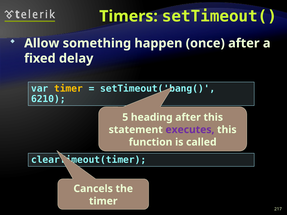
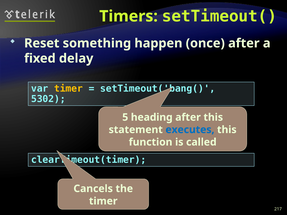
Allow: Allow -> Reset (42, 43)
6210: 6210 -> 5302 (48, 99)
executes colour: purple -> blue (190, 130)
